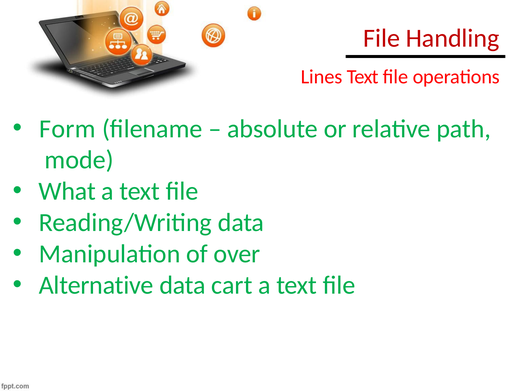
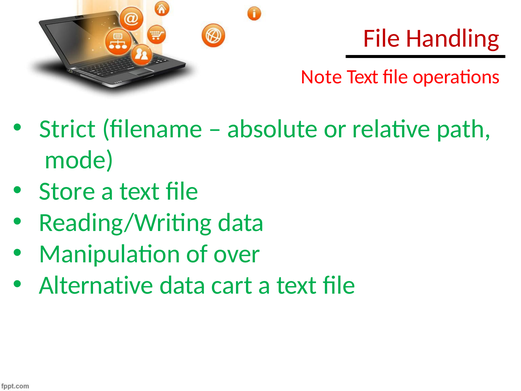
Lines: Lines -> Note (322, 77)
Form: Form -> Strict (67, 129)
What: What -> Store (67, 191)
